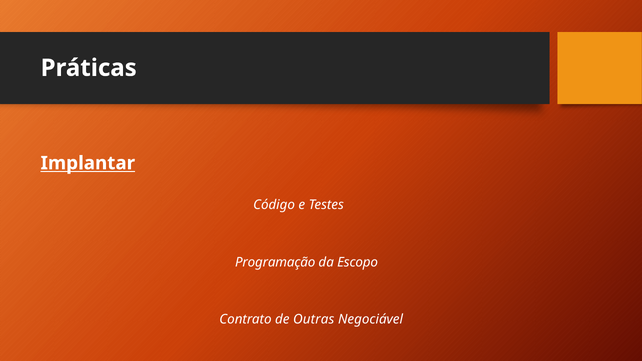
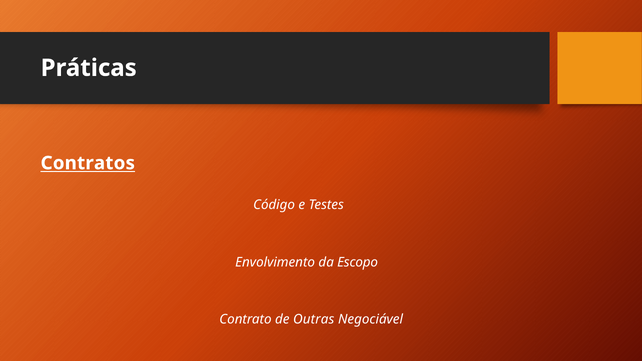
Implantar: Implantar -> Contratos (88, 163)
Programação: Programação -> Envolvimento (275, 262)
